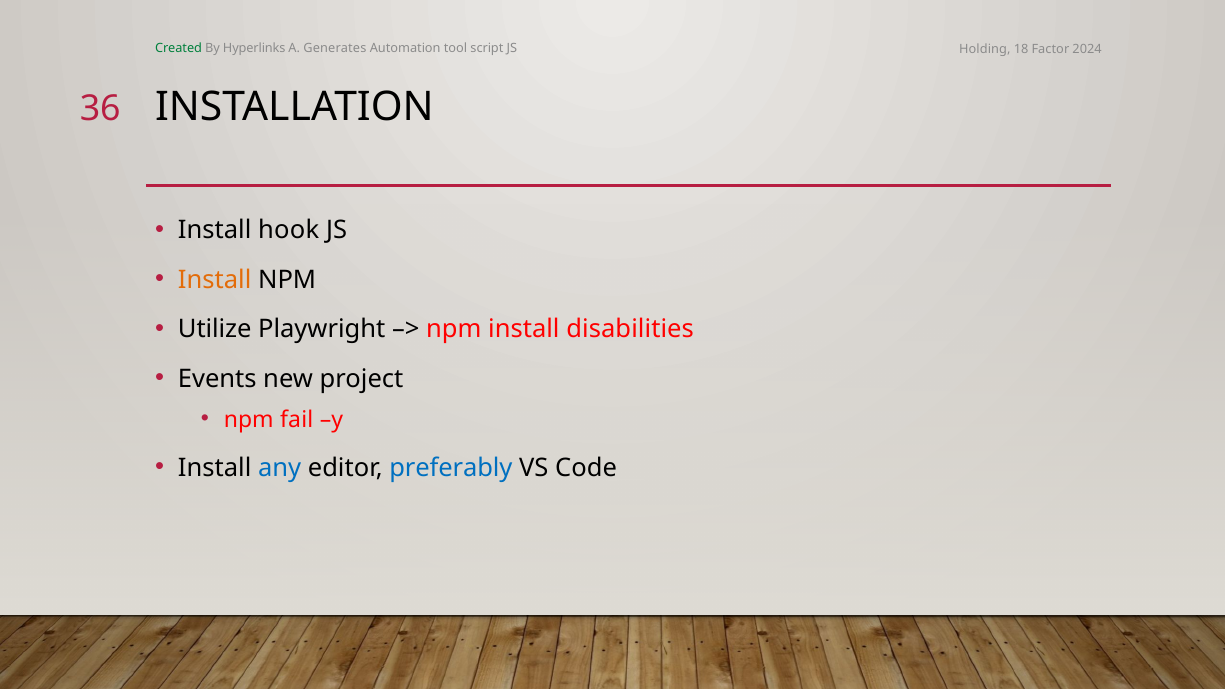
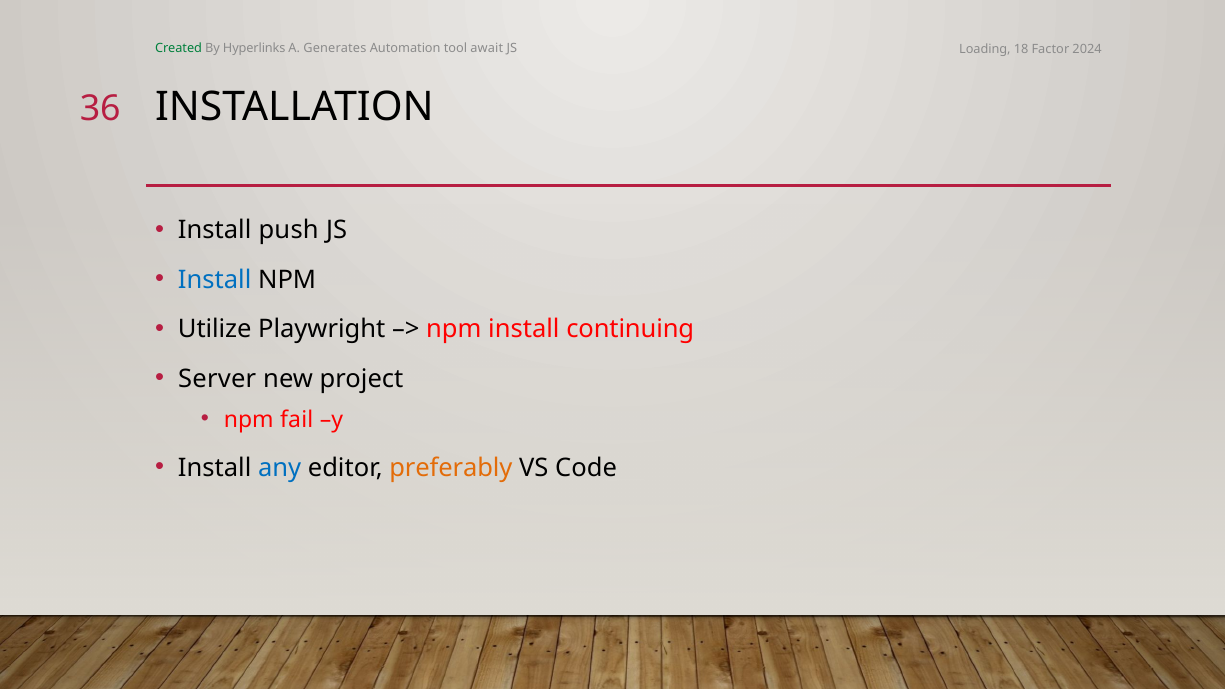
script: script -> await (487, 49)
Holding: Holding -> Loading (985, 50)
hook: hook -> push (289, 230)
Install colour: orange -> blue (215, 280)
disabilities: disabilities -> continuing (630, 329)
Events: Events -> Server (217, 379)
preferably colour: blue -> orange (451, 468)
